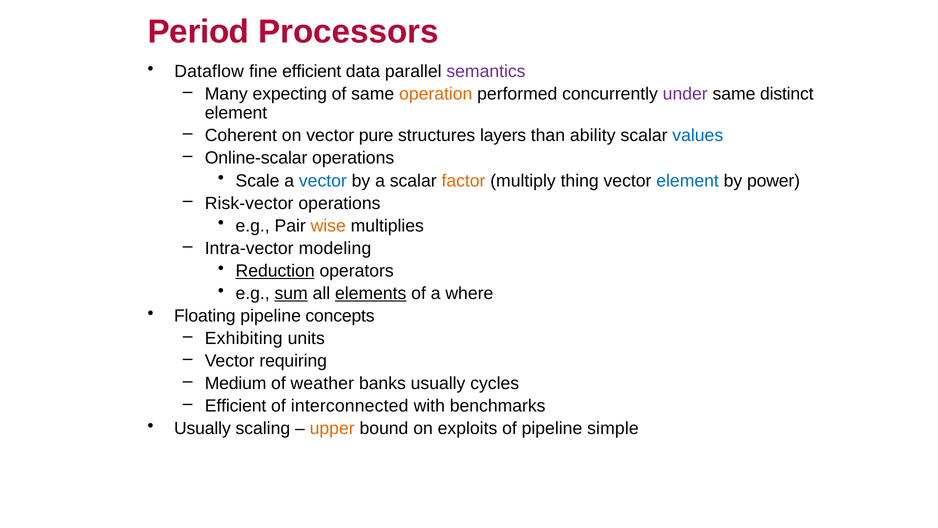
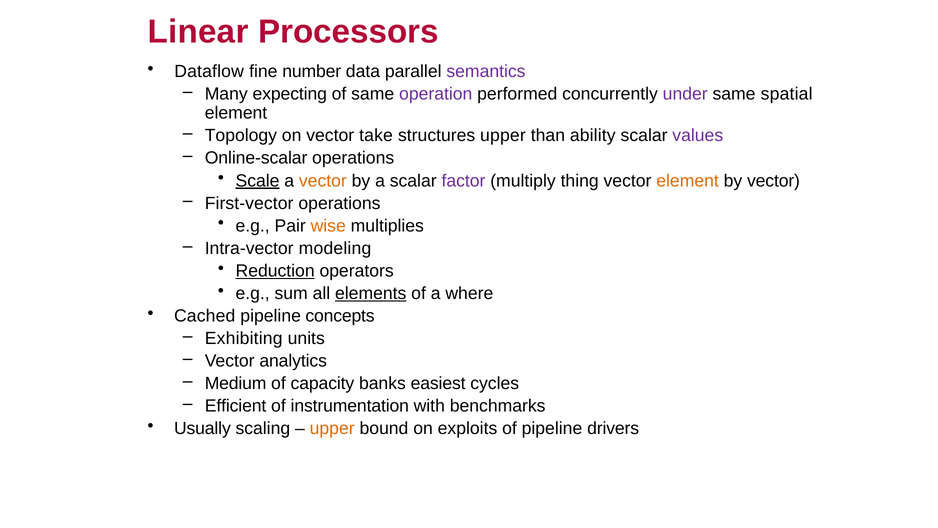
Period: Period -> Linear (198, 32)
fine efficient: efficient -> number (312, 71)
operation colour: orange -> purple (436, 94)
distinct: distinct -> spatial (787, 94)
Coherent: Coherent -> Topology (241, 136)
pure: pure -> take (376, 136)
structures layers: layers -> upper (503, 136)
values colour: blue -> purple (698, 136)
Scale underline: none -> present (258, 181)
vector colour: blue -> orange (323, 181)
factor colour: orange -> purple (463, 181)
element colour: blue -> orange (688, 181)
by power: power -> vector (774, 181)
Risk-vector: Risk-vector -> First-vector (249, 203)
sum underline: present -> none (291, 293)
Floating: Floating -> Cached (205, 316)
requiring: requiring -> analytics (293, 361)
weather: weather -> capacity (322, 383)
banks usually: usually -> easiest (438, 383)
interconnected: interconnected -> instrumentation (350, 406)
simple: simple -> drivers (613, 428)
